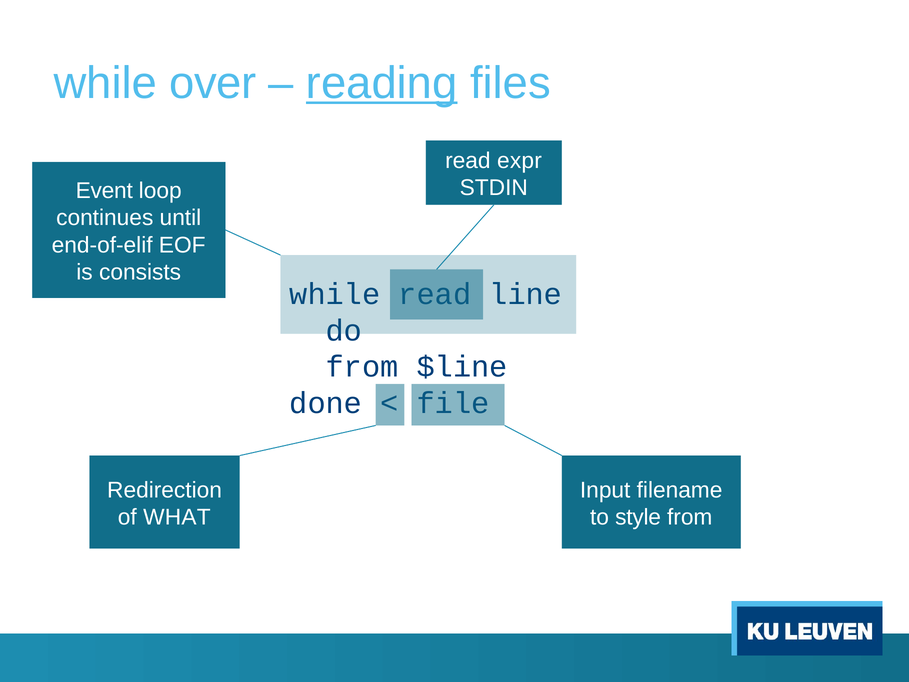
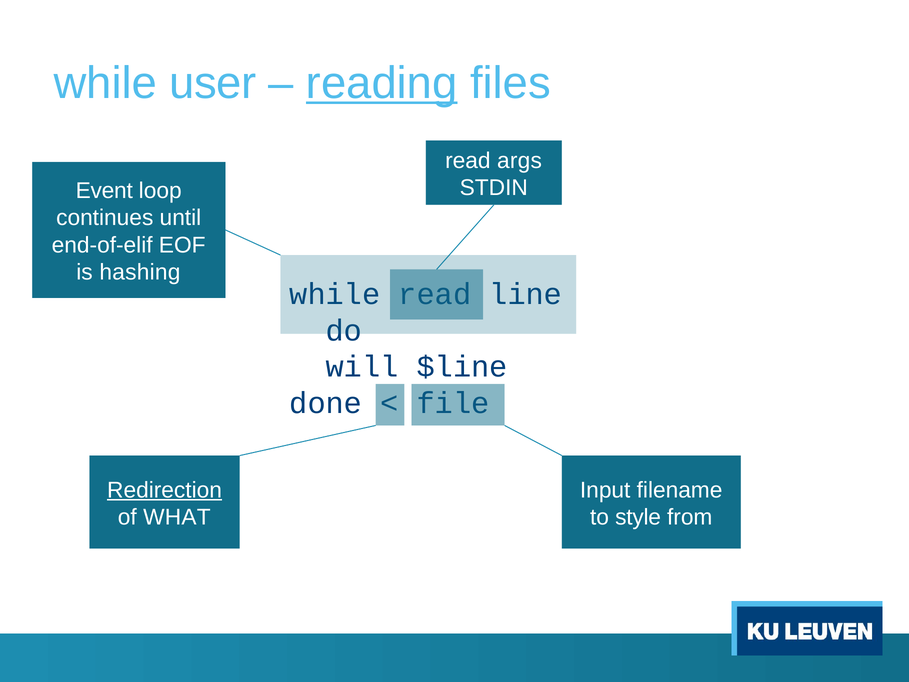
over: over -> user (213, 83)
expr: expr -> args (519, 161)
consists: consists -> hashing (140, 272)
from: from -> will (362, 367)
Redirection underline: none -> present (165, 490)
